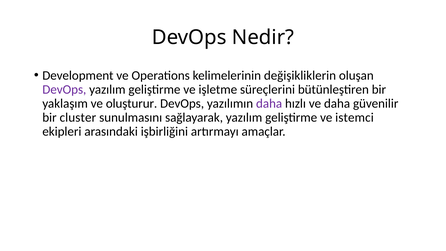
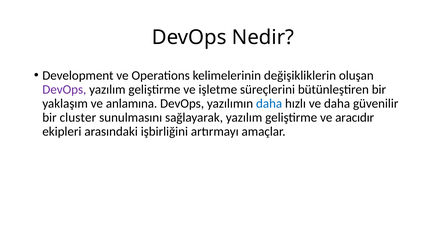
oluşturur: oluşturur -> anlamına (132, 103)
daha colour: purple -> blue (269, 103)
istemci: istemci -> aracıdır (355, 117)
